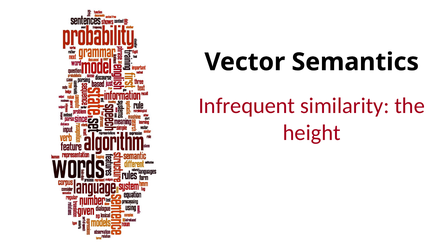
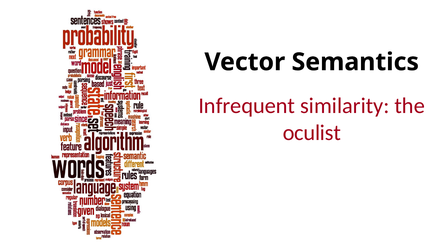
height: height -> oculist (312, 133)
